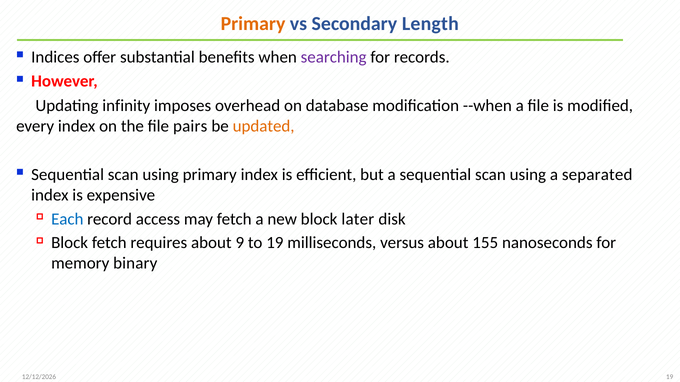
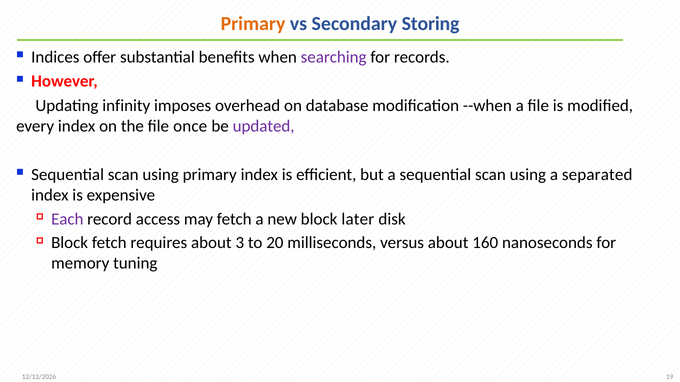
Length: Length -> Storing (431, 24)
pairs: pairs -> once (190, 126)
updated colour: orange -> purple (264, 126)
Each colour: blue -> purple (67, 219)
9: 9 -> 3 (240, 243)
to 19: 19 -> 20 (275, 243)
155: 155 -> 160 (485, 243)
binary: binary -> tuning (135, 264)
